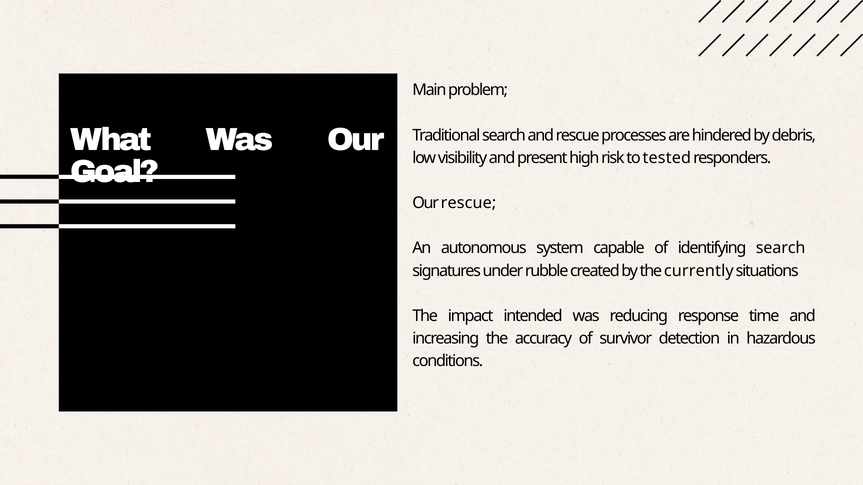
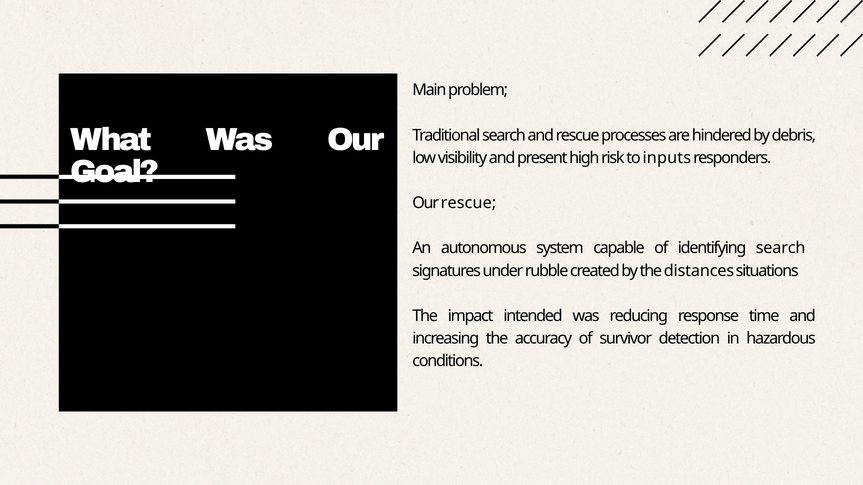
tested: tested -> inputs (667, 158)
currently: currently -> distances (699, 271)
